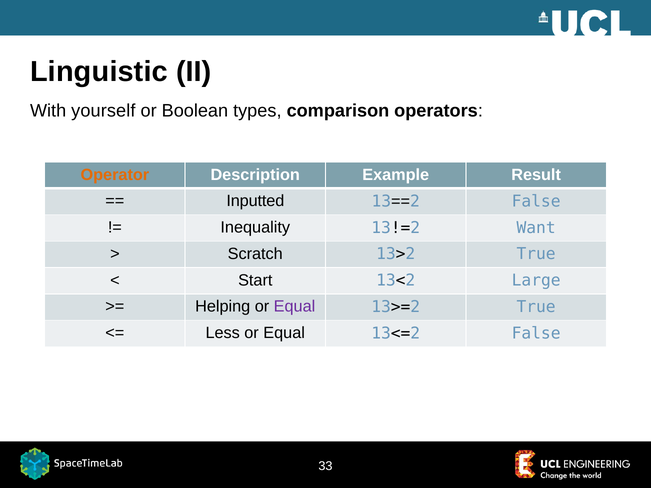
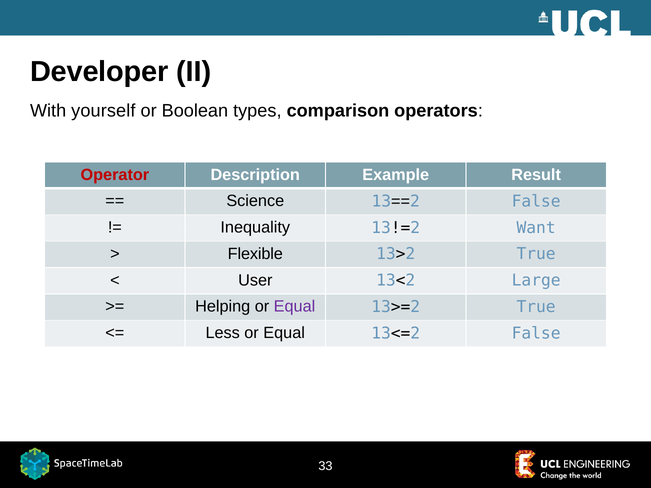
Linguistic: Linguistic -> Developer (99, 72)
Operator colour: orange -> red (115, 175)
Inputted: Inputted -> Science (255, 201)
Scratch: Scratch -> Flexible (255, 254)
Start: Start -> User (255, 280)
